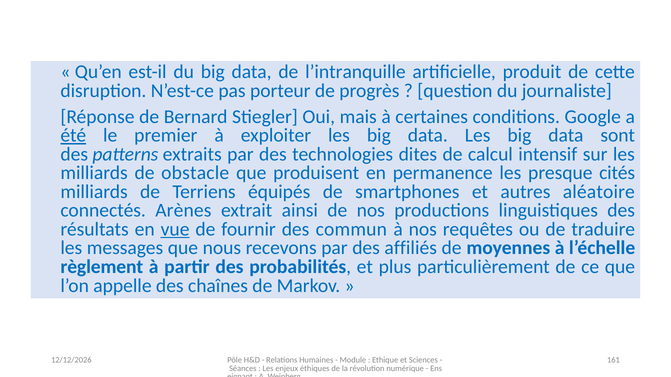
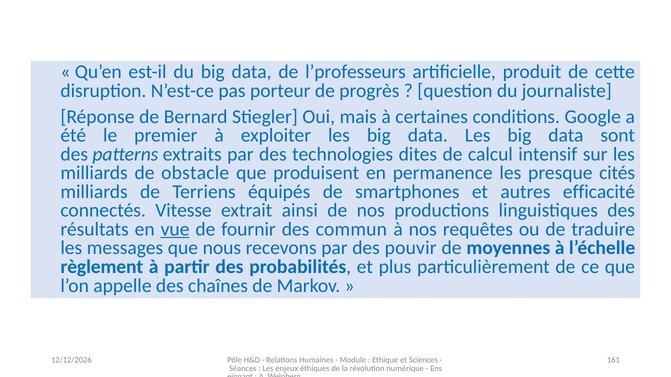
l’intranquille: l’intranquille -> l’professeurs (356, 72)
été underline: present -> none (73, 135)
aléatoire: aléatoire -> efficacité (599, 192)
Arènes: Arènes -> Vitesse (183, 211)
affiliés: affiliés -> pouvir (411, 248)
